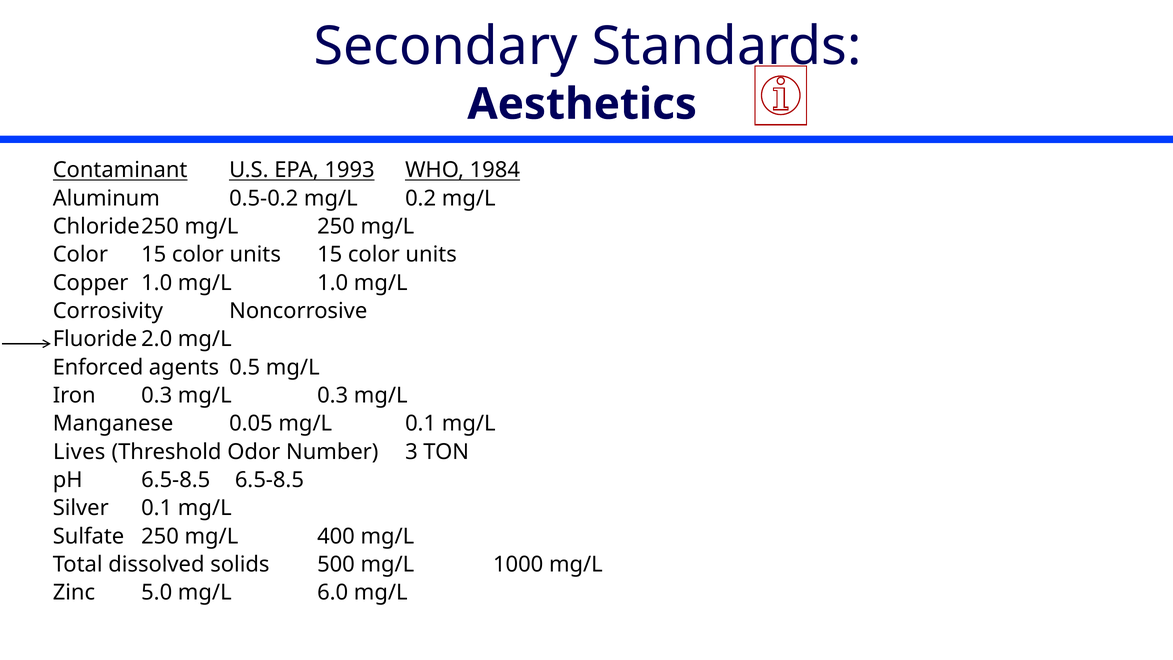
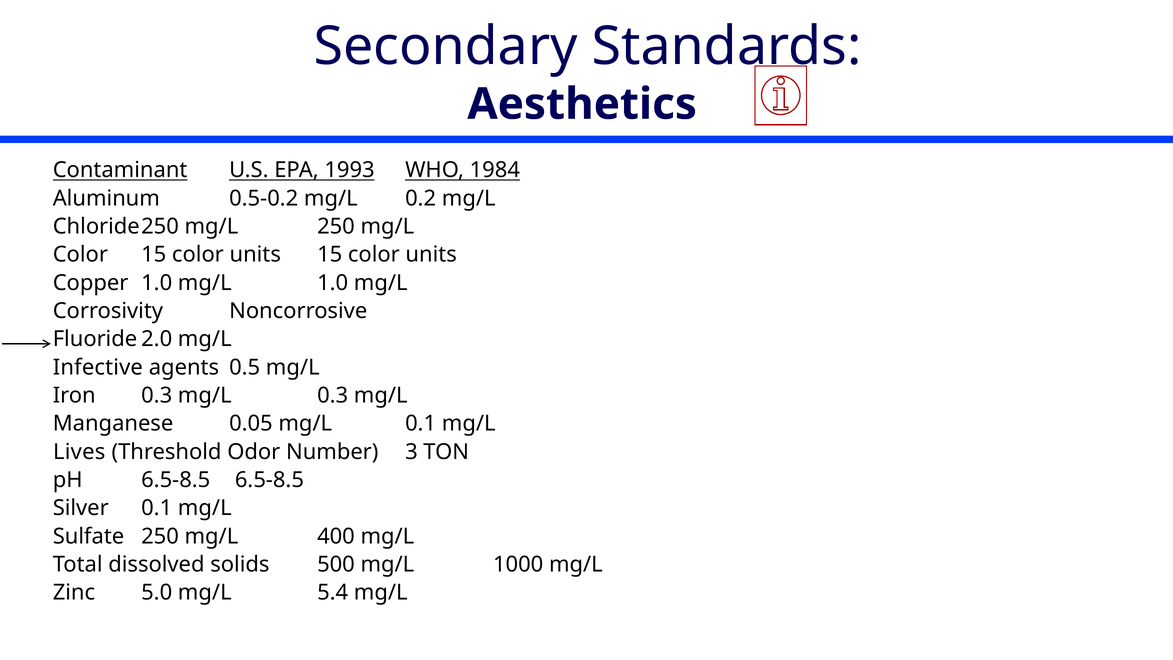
Enforced: Enforced -> Infective (98, 367)
6.0: 6.0 -> 5.4 (333, 592)
